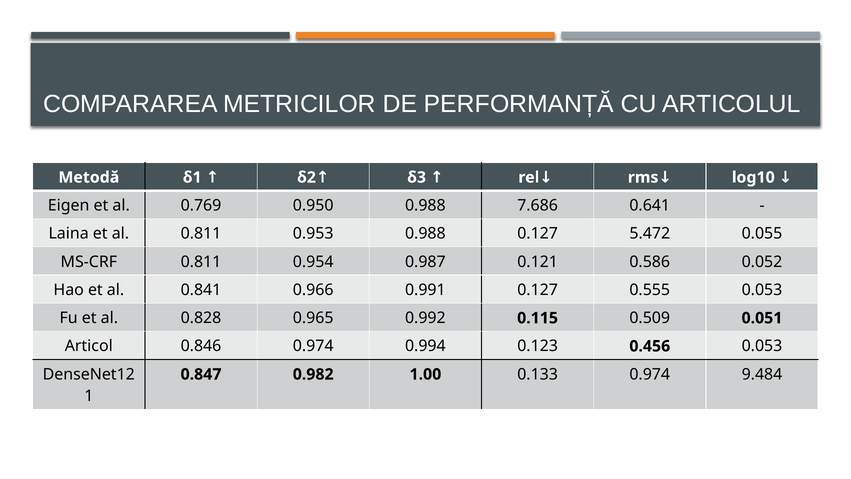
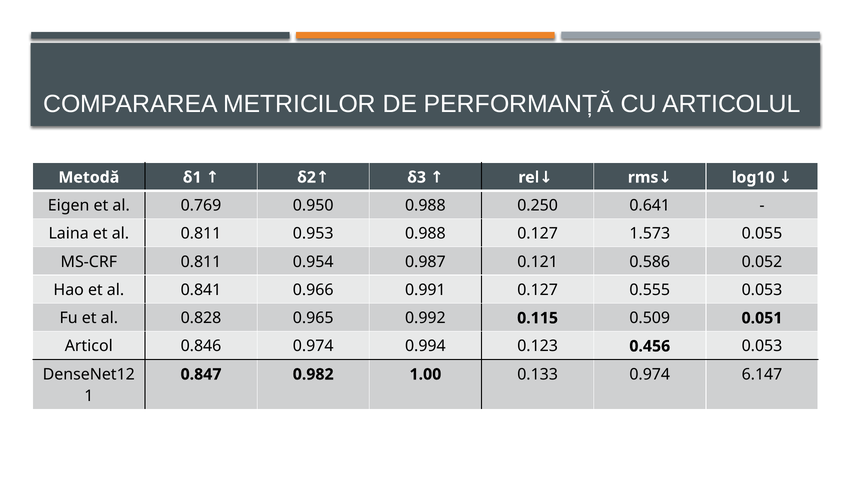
7.686: 7.686 -> 0.250 (538, 205)
5.472: 5.472 -> 1.573 (650, 234)
9.484: 9.484 -> 6.147 (762, 374)
